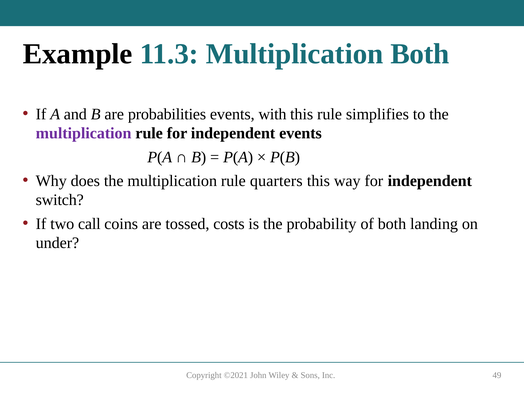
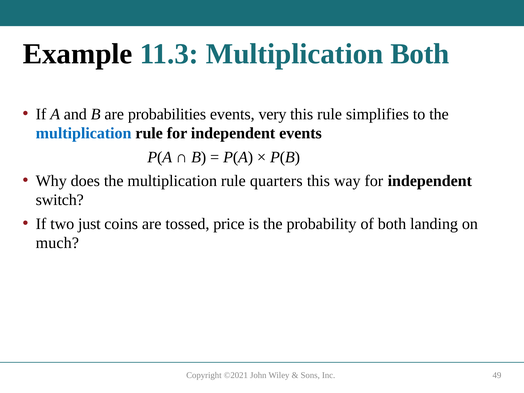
with: with -> very (272, 114)
multiplication colour: purple -> blue (84, 133)
call: call -> just (89, 224)
costs: costs -> price (229, 224)
under: under -> much (57, 243)
